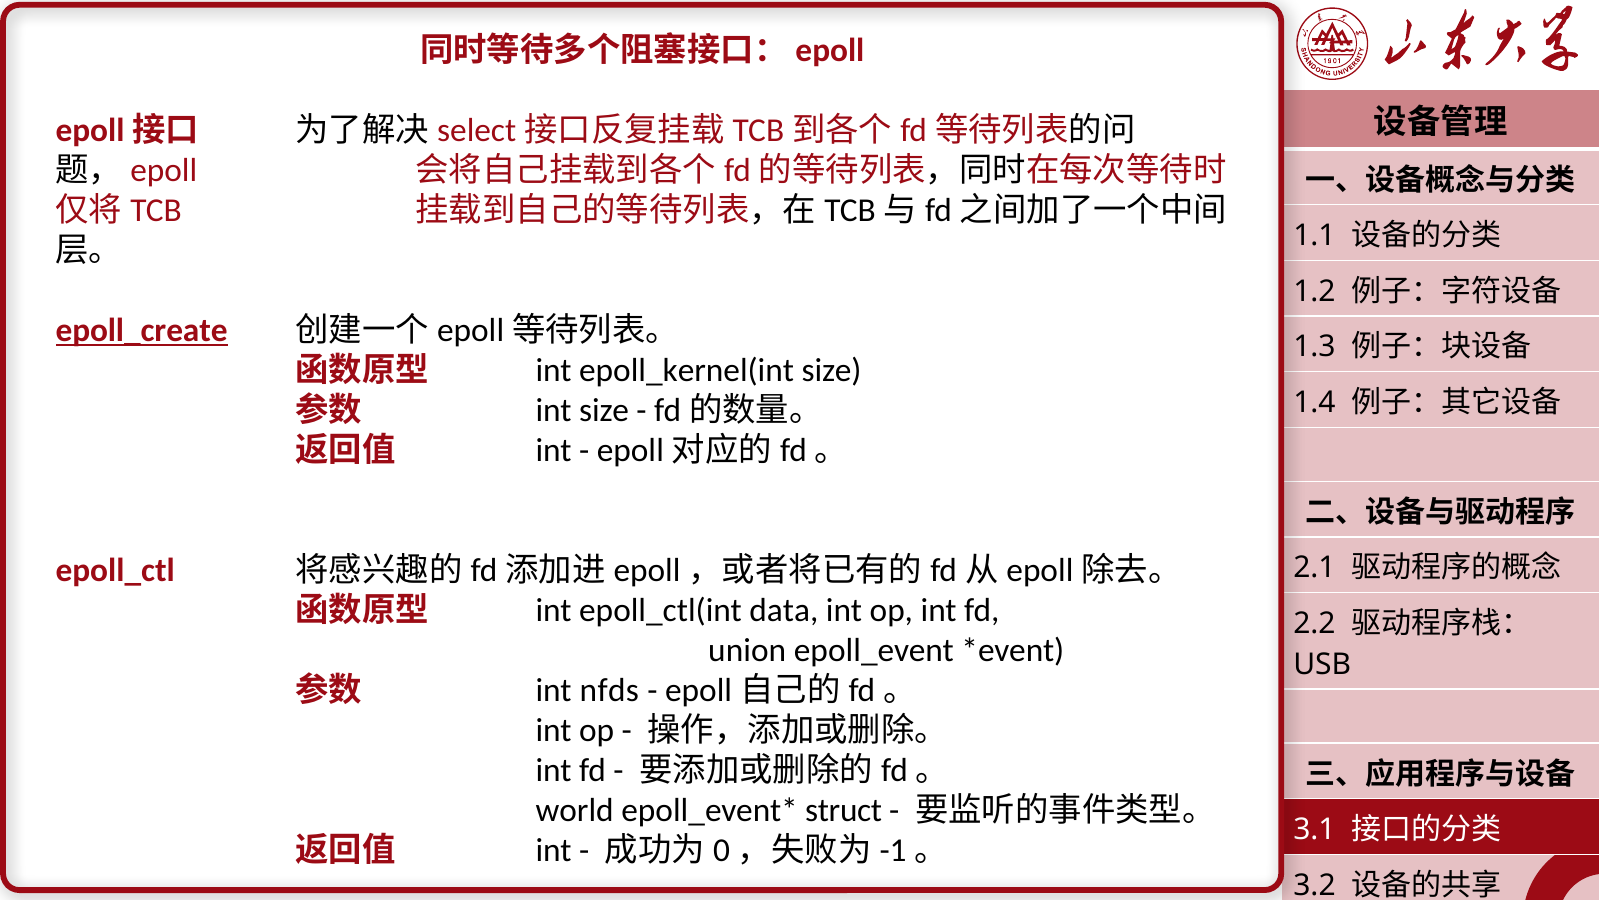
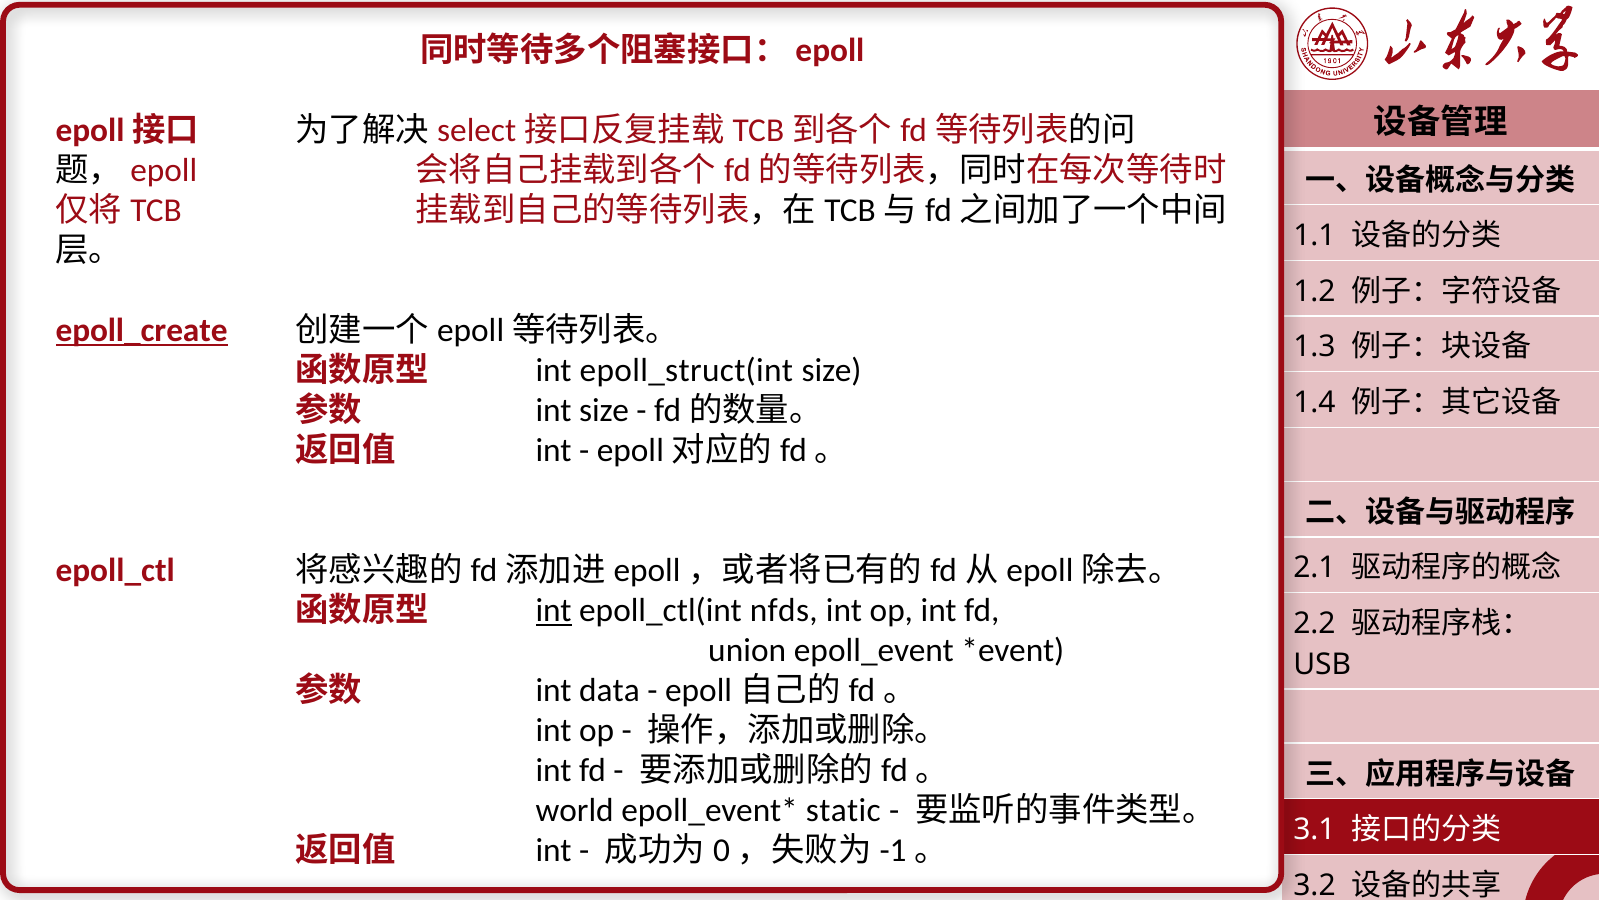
epoll_kernel(int: epoll_kernel(int -> epoll_struct(int (686, 370)
int underline: none -> present (554, 610)
data: data -> nfds (784, 610)
nfds: nfds -> data (609, 690)
struct: struct -> static (843, 810)
